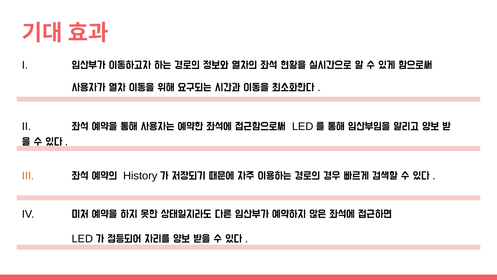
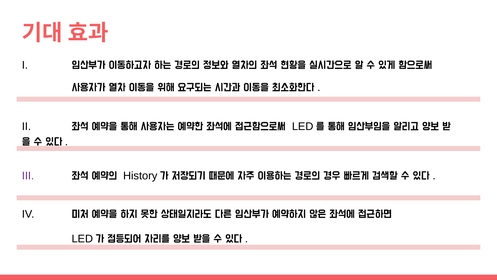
III colour: orange -> purple (28, 176)
